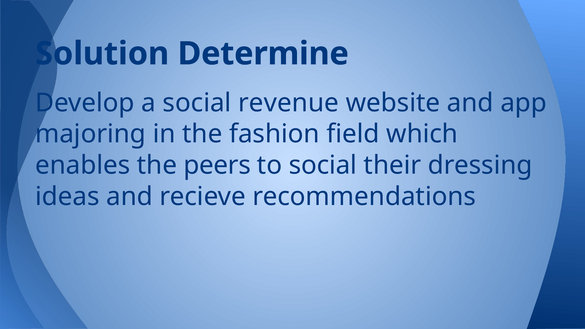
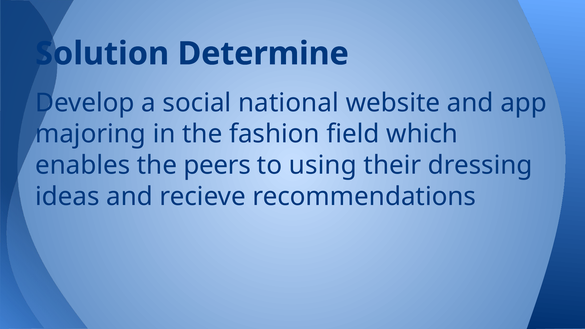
revenue: revenue -> national (288, 103)
to social: social -> using (323, 165)
